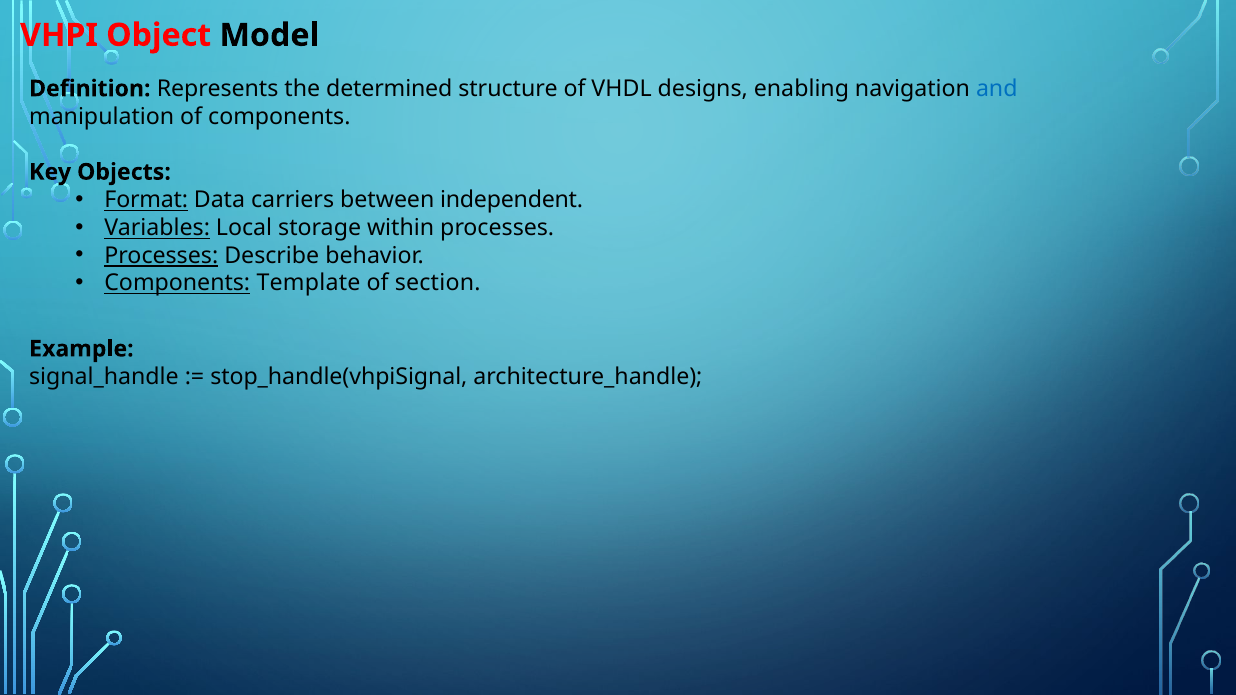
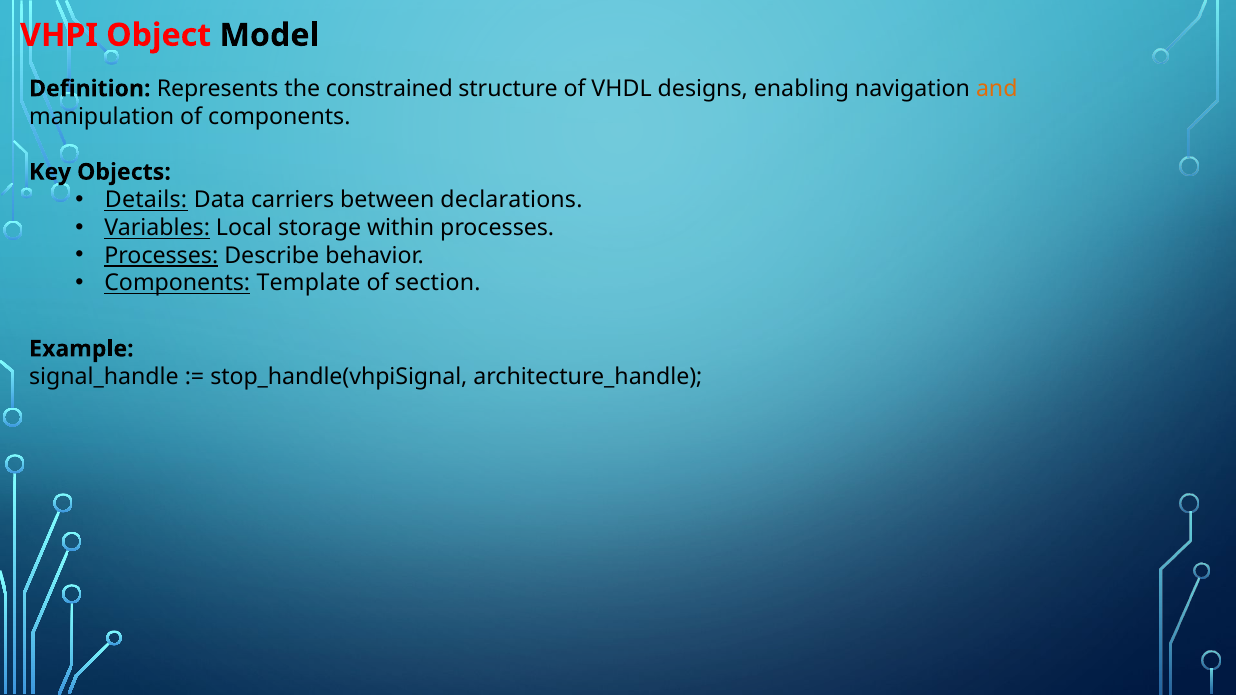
determined: determined -> constrained (389, 89)
and colour: blue -> orange (997, 89)
Format: Format -> Details (146, 200)
independent: independent -> declarations (511, 200)
